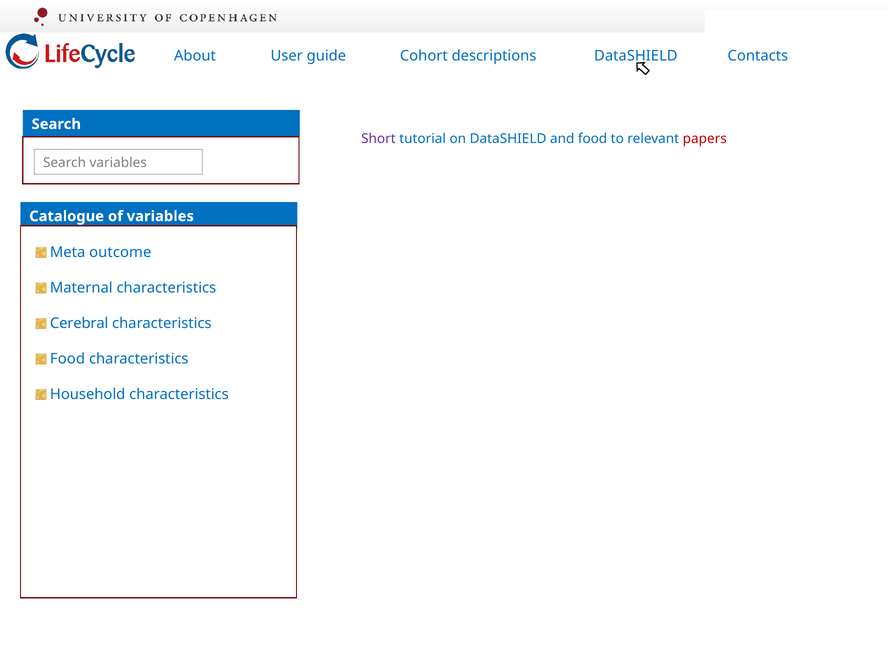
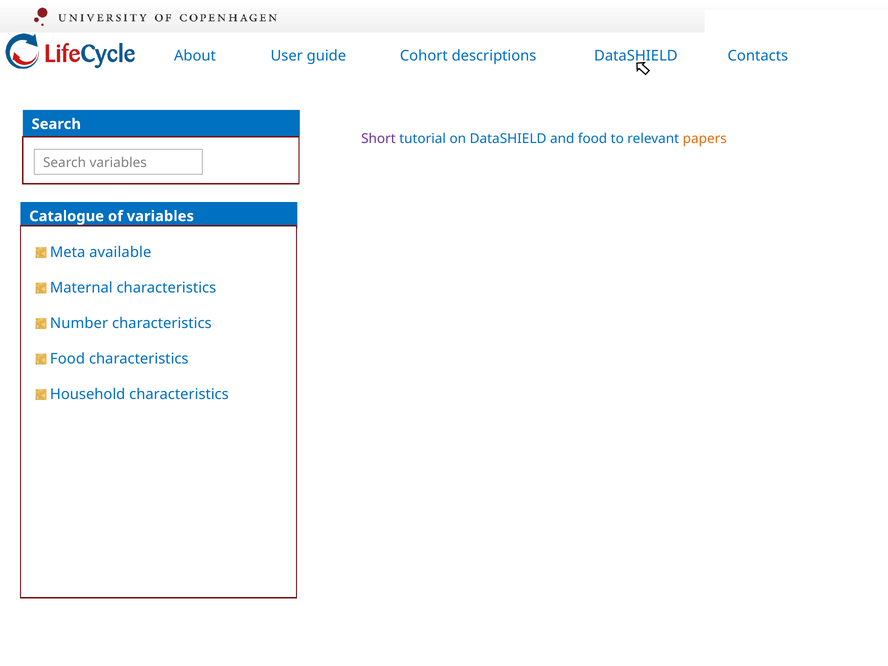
papers colour: red -> orange (705, 139)
outcome: outcome -> available (120, 252)
Cerebral: Cerebral -> Number (79, 323)
